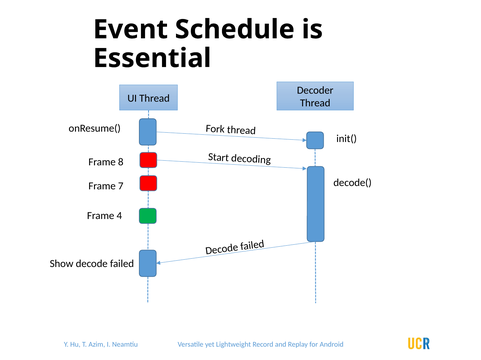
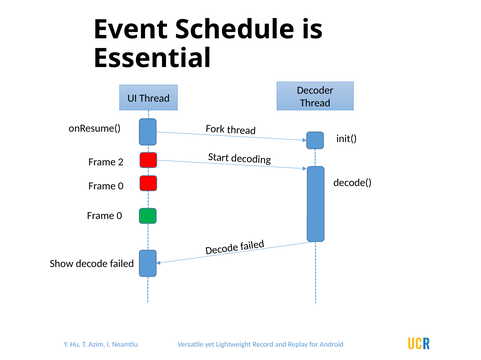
8: 8 -> 2 (121, 162)
7: 7 -> 0 (121, 186)
4: 4 -> 0 (119, 216)
